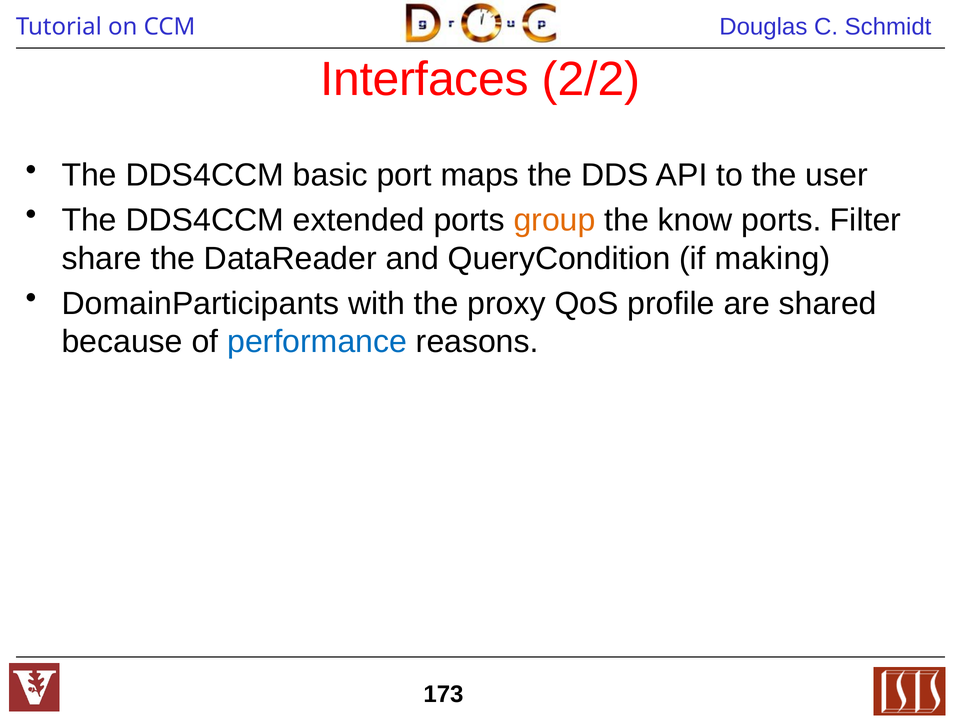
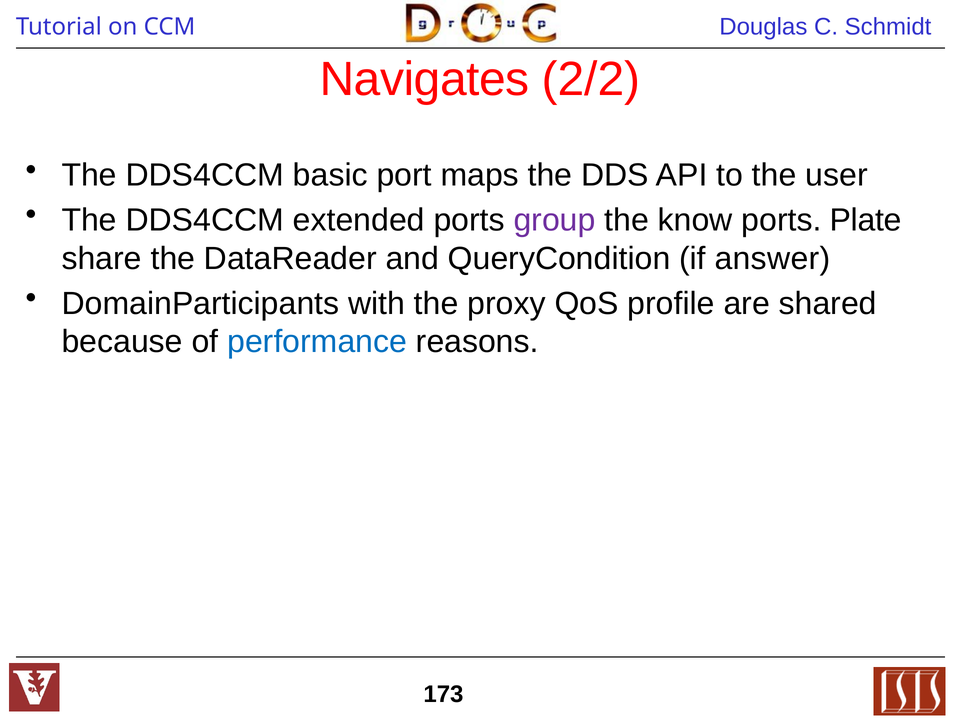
Interfaces: Interfaces -> Navigates (425, 79)
group colour: orange -> purple (555, 220)
Filter: Filter -> Plate (866, 220)
making: making -> answer (773, 259)
